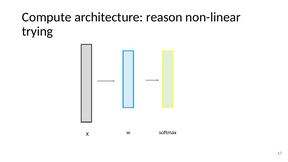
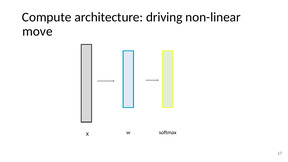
reason: reason -> driving (164, 17)
trying: trying -> move (37, 31)
